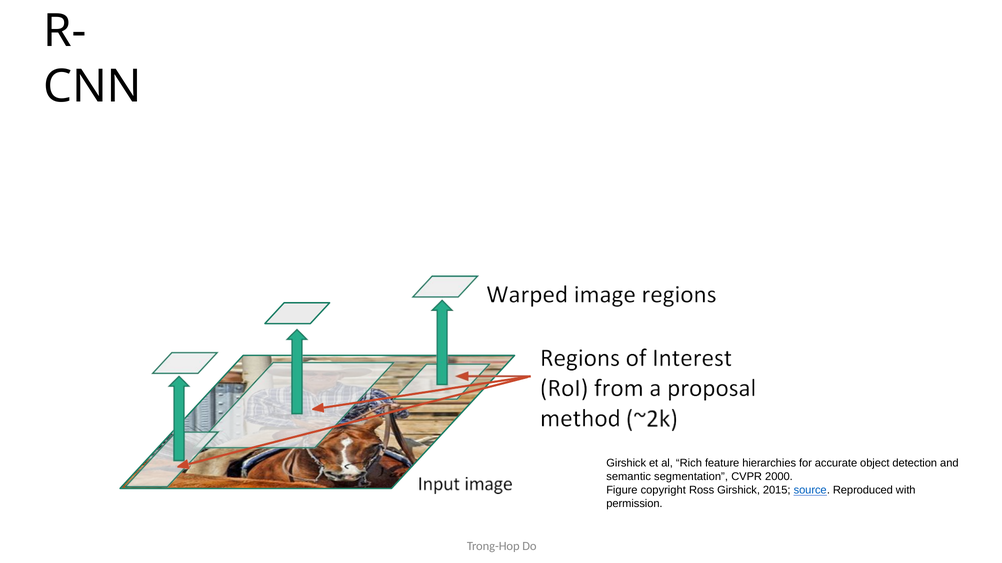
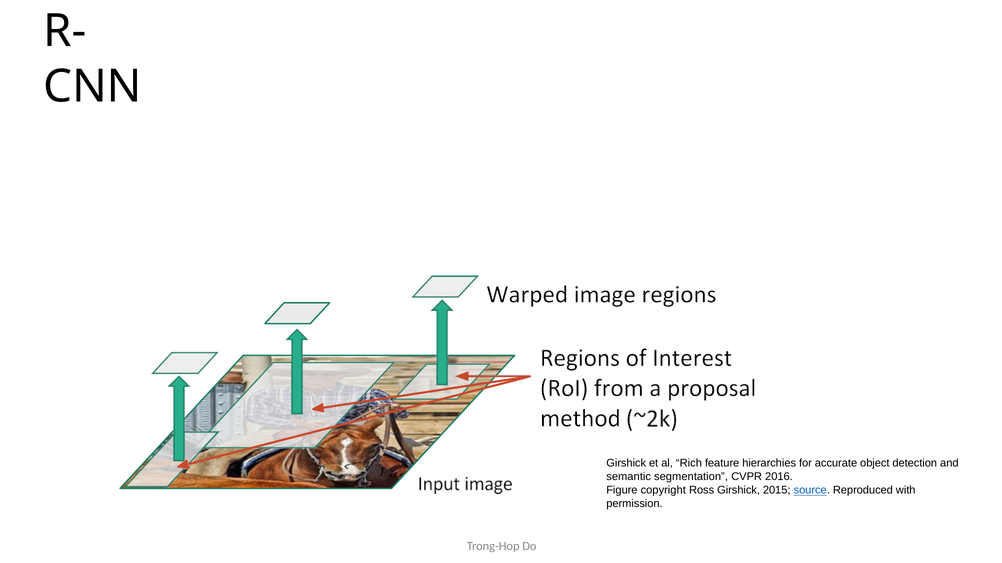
2000: 2000 -> 2016 (779, 477)
